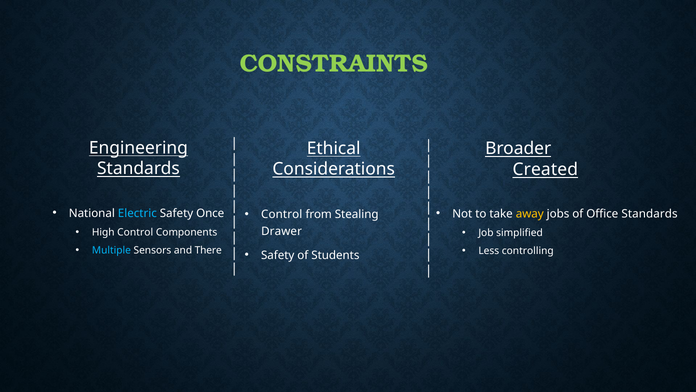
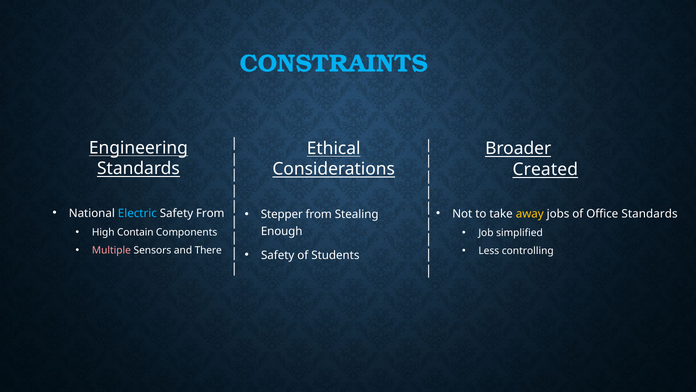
CONSTRAINTS colour: light green -> light blue (334, 64)
Safety Once: Once -> From (210, 213)
Control: Control -> Stepper (282, 214)
High Control: Control -> Contain (135, 232)
Drawer: Drawer -> Enough (282, 231)
Multiple colour: light blue -> pink (111, 250)
